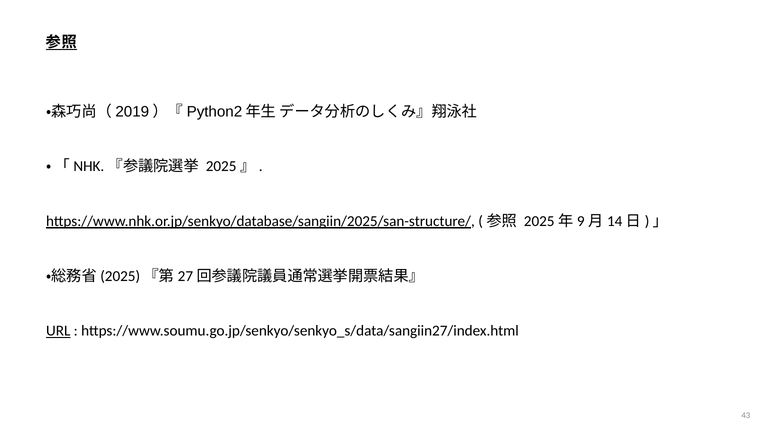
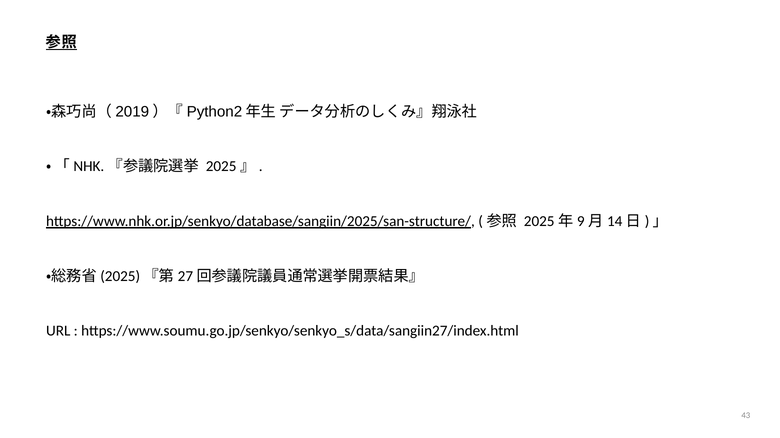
URL underline: present -> none (58, 331)
